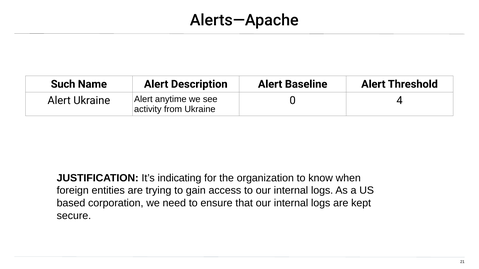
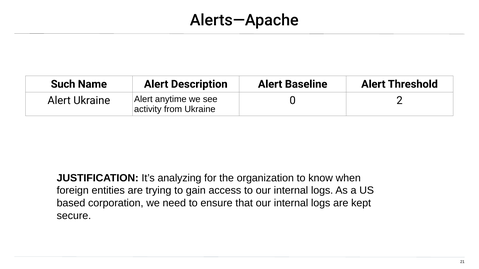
4: 4 -> 2 (400, 101)
indicating: indicating -> analyzing (179, 178)
